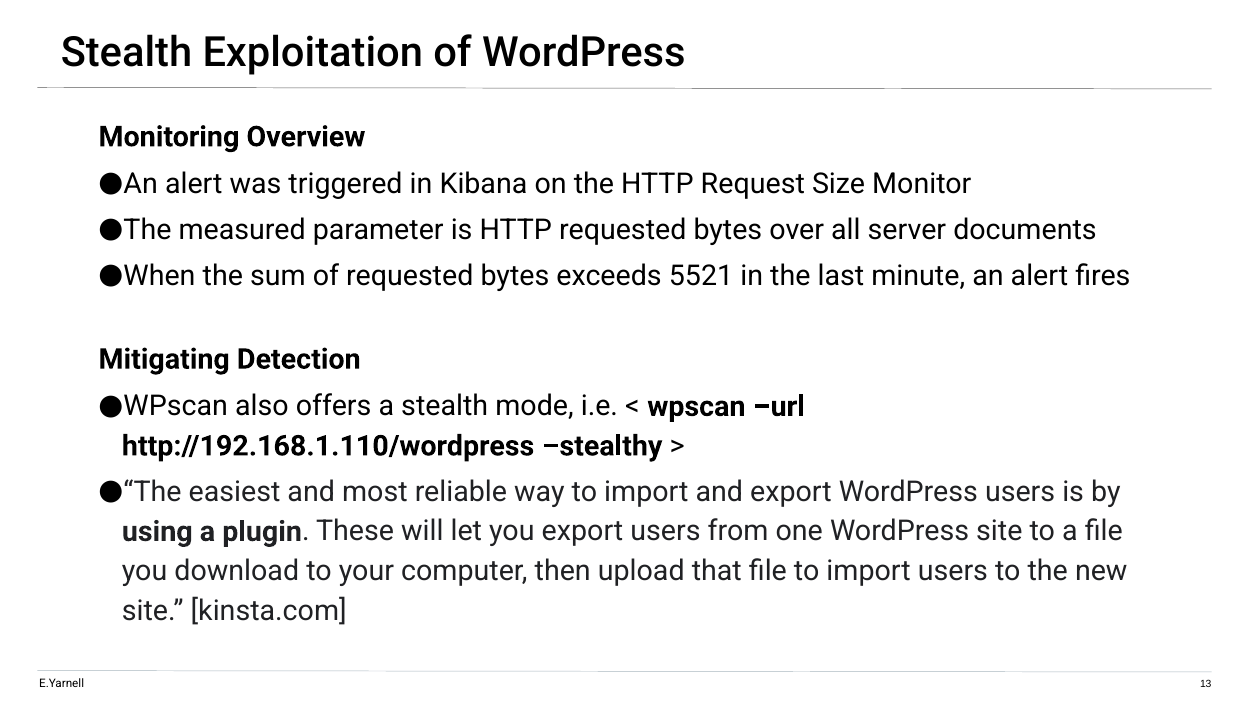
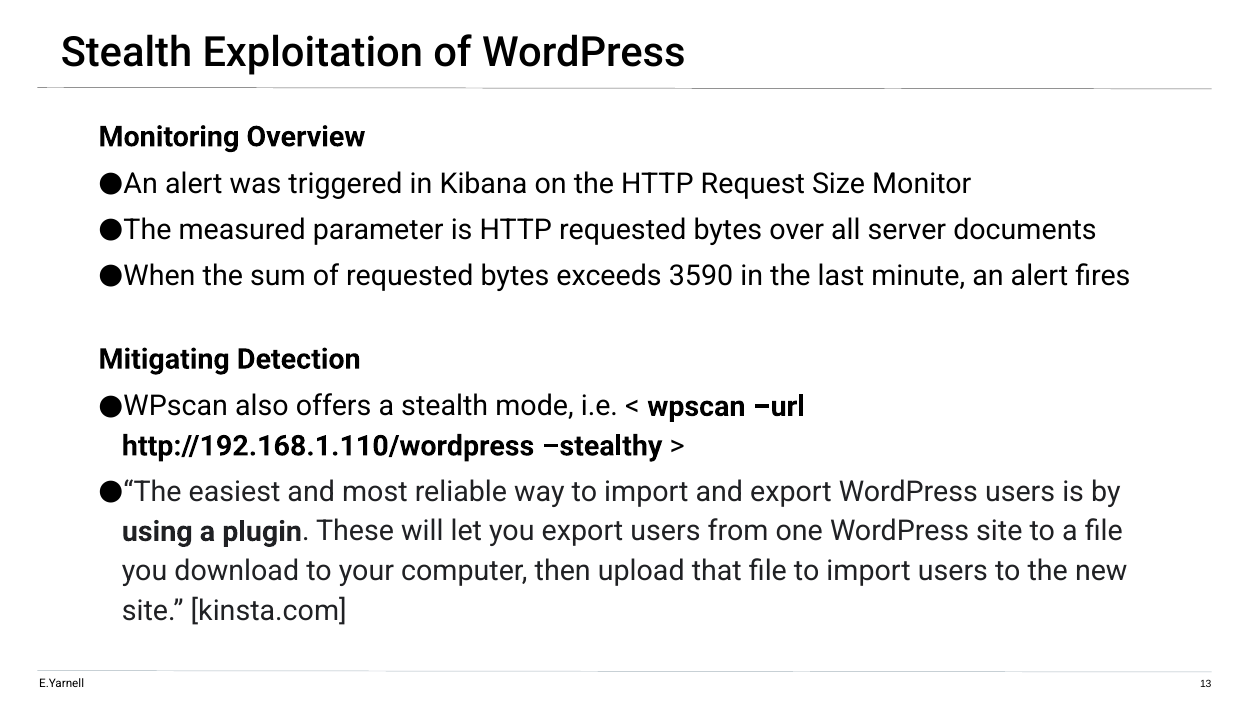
5521: 5521 -> 3590 (701, 276)
